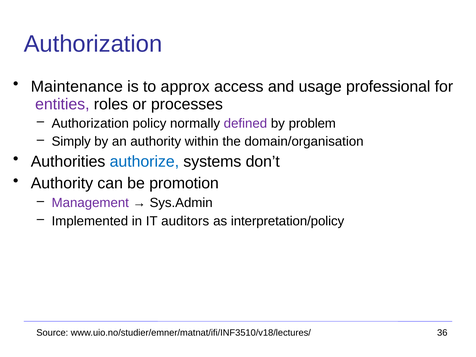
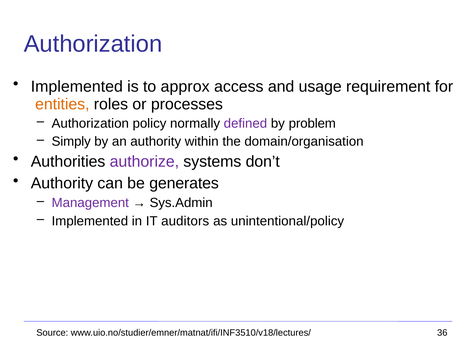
Maintenance: Maintenance -> Implemented (77, 87)
professional: professional -> requirement (388, 87)
entities colour: purple -> orange (62, 104)
authorize colour: blue -> purple (144, 162)
promotion: promotion -> generates (184, 183)
interpretation/policy: interpretation/policy -> unintentional/policy (288, 221)
